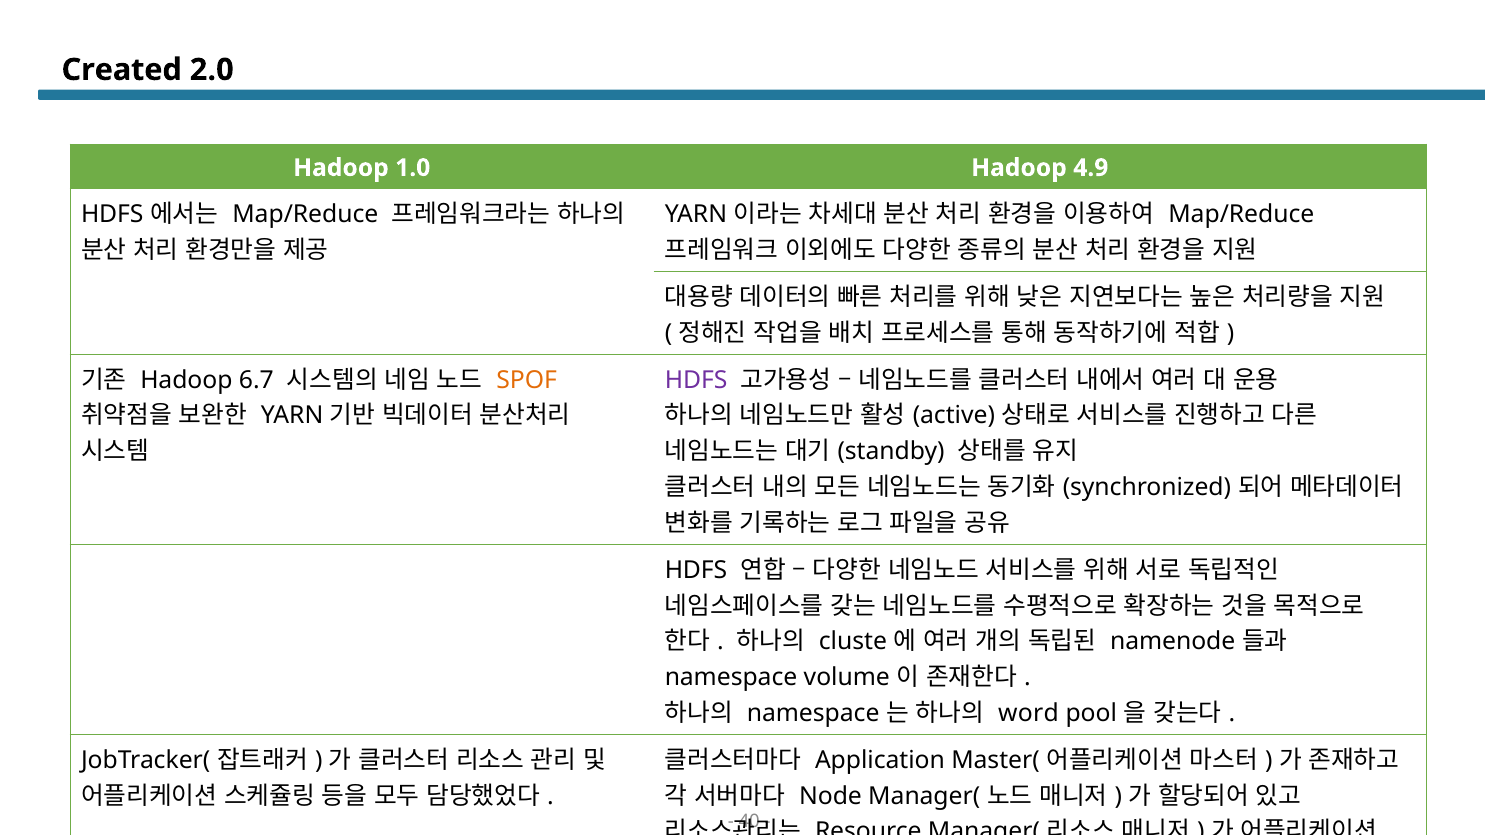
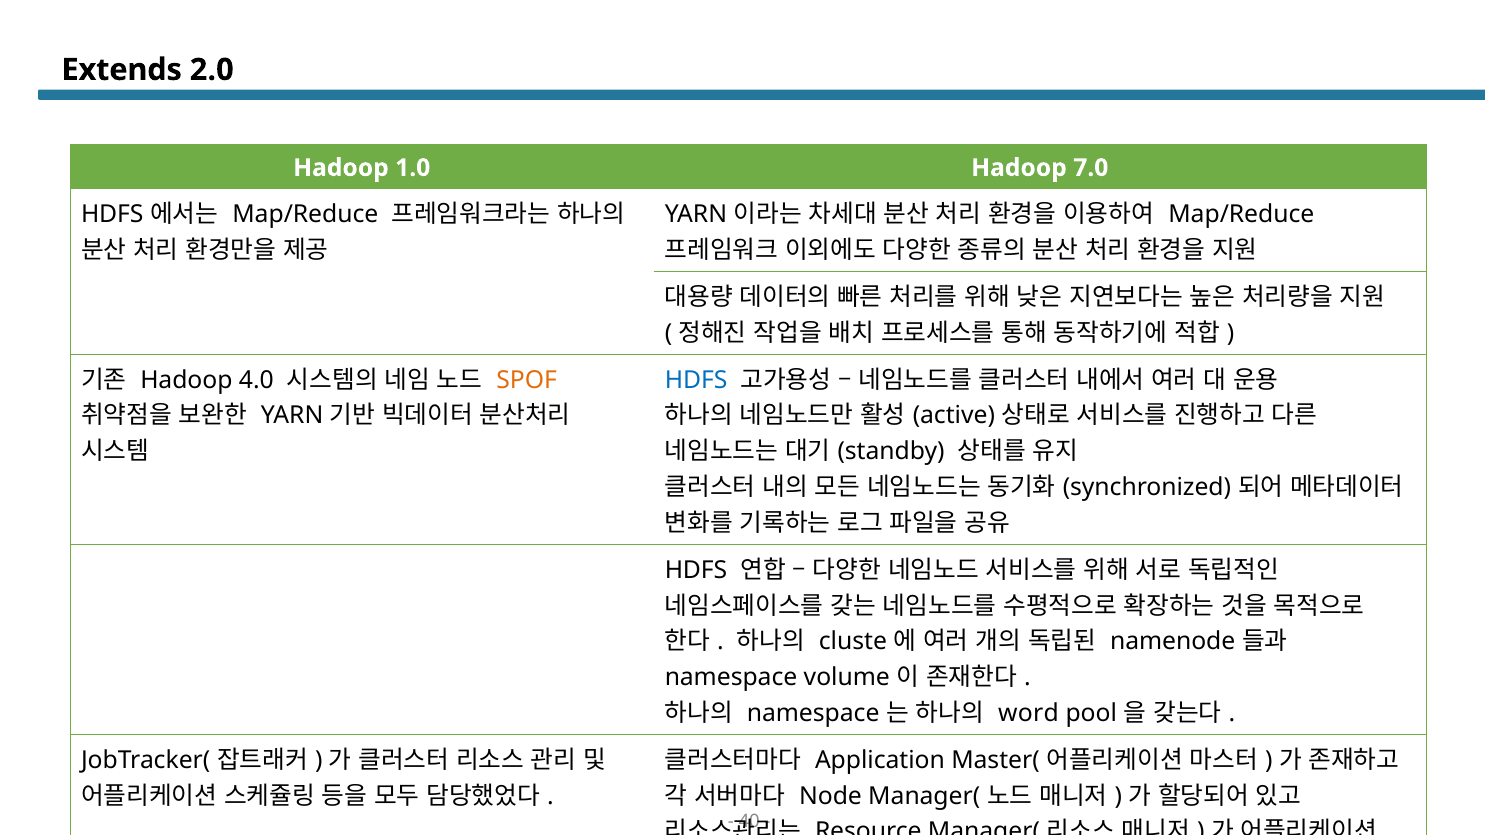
Created: Created -> Extends (122, 70)
4.9: 4.9 -> 7.0 (1091, 168)
6.7: 6.7 -> 4.0 (256, 380)
HDFS colour: purple -> blue (696, 380)
